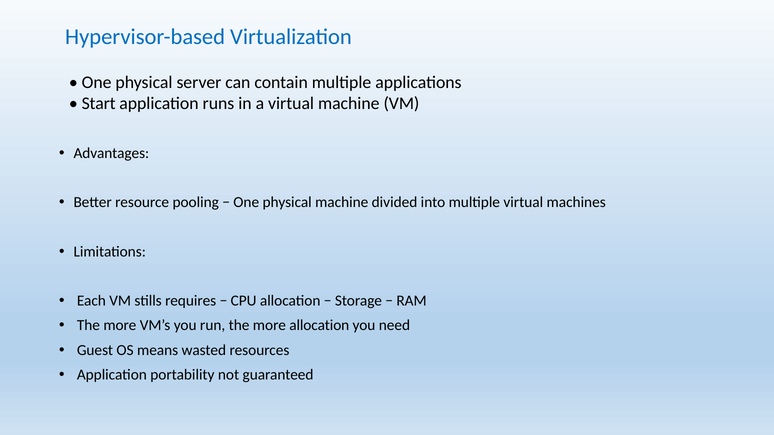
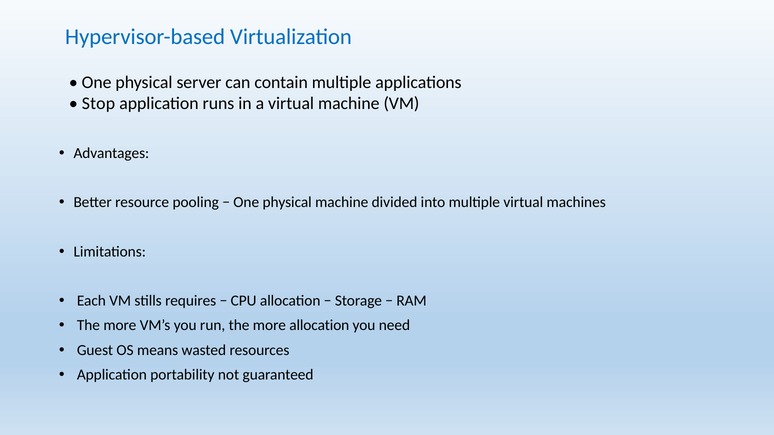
Start: Start -> Stop (98, 104)
